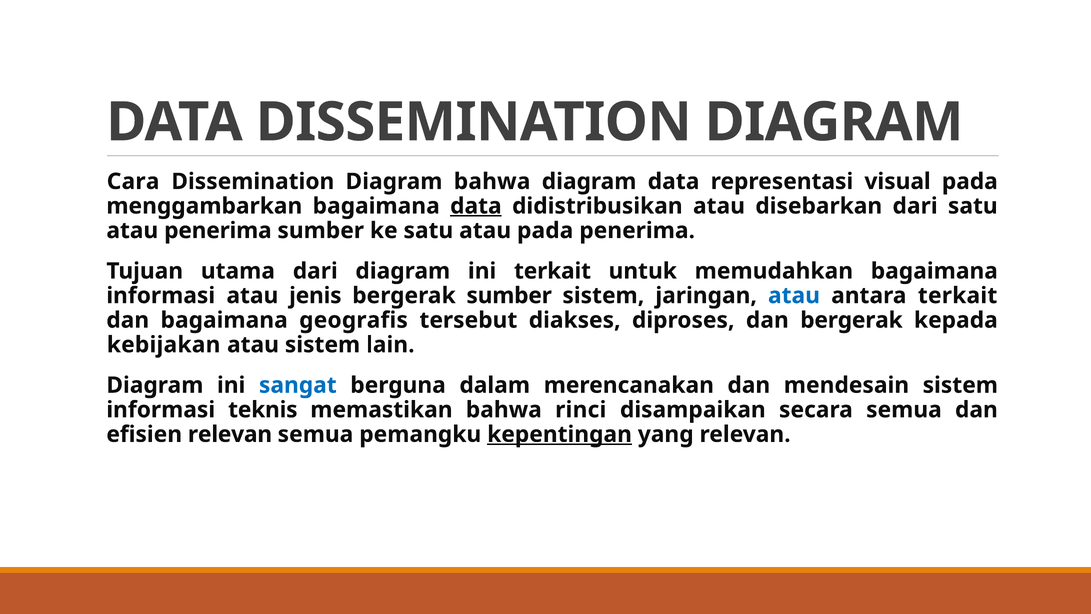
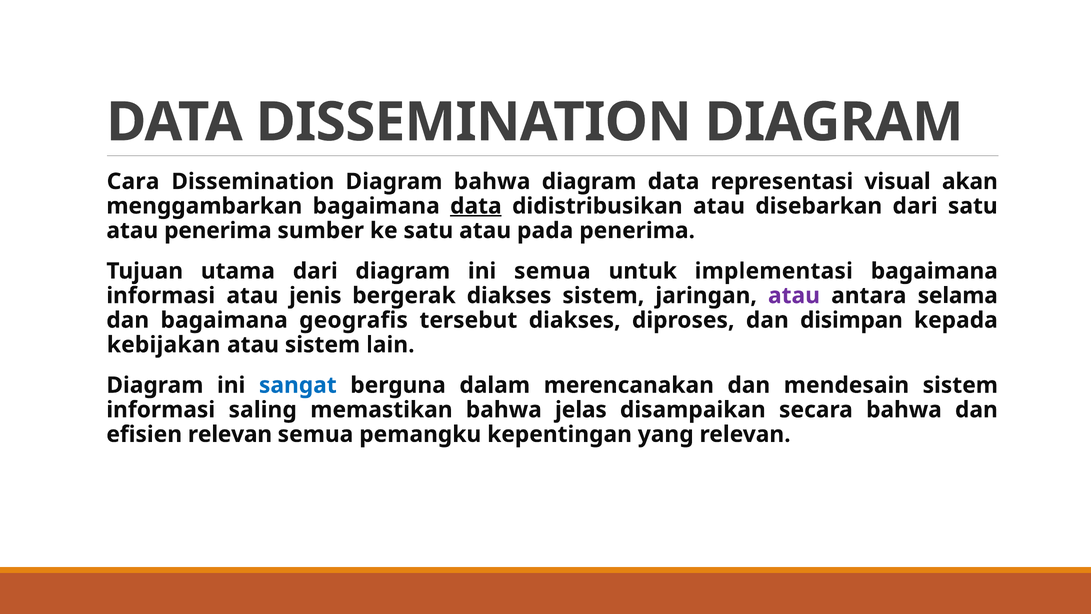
visual pada: pada -> akan (970, 181)
ini terkait: terkait -> semua (552, 271)
memudahkan: memudahkan -> implementasi (774, 271)
bergerak sumber: sumber -> diakses (509, 296)
atau colour: blue -> purple (794, 296)
antara terkait: terkait -> selama (958, 296)
dan bergerak: bergerak -> disimpan (851, 320)
teknis: teknis -> saling (263, 410)
rinci: rinci -> jelas (581, 410)
secara semua: semua -> bahwa (904, 410)
kepentingan underline: present -> none (560, 434)
